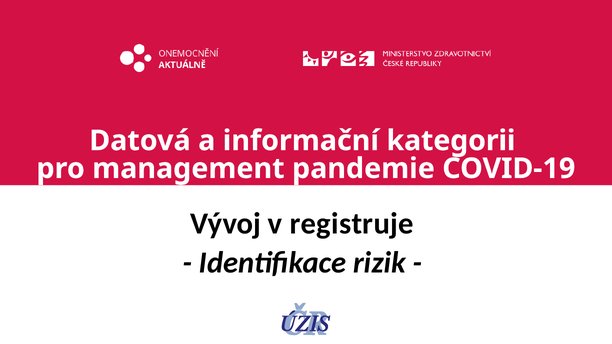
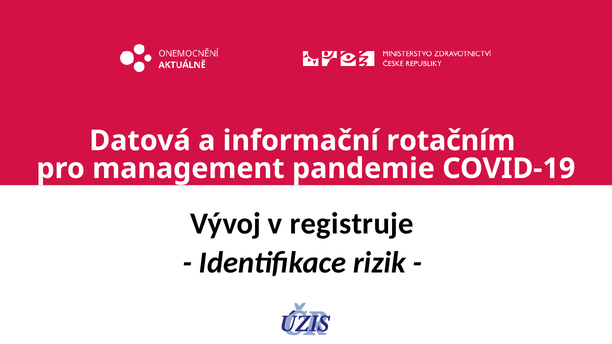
kategorii: kategorii -> rotačním (451, 141)
